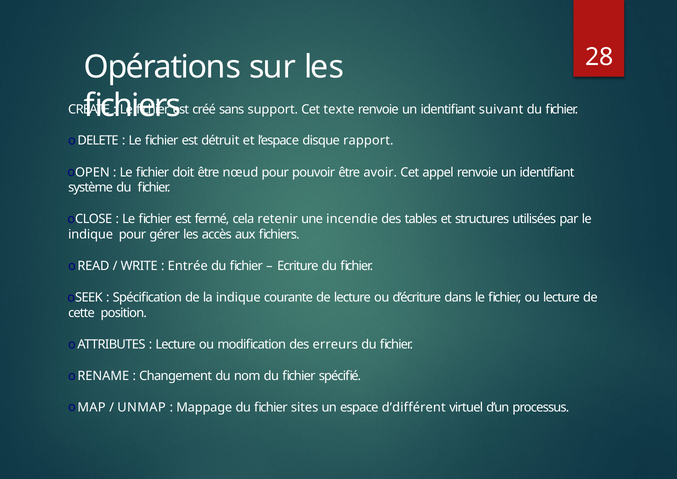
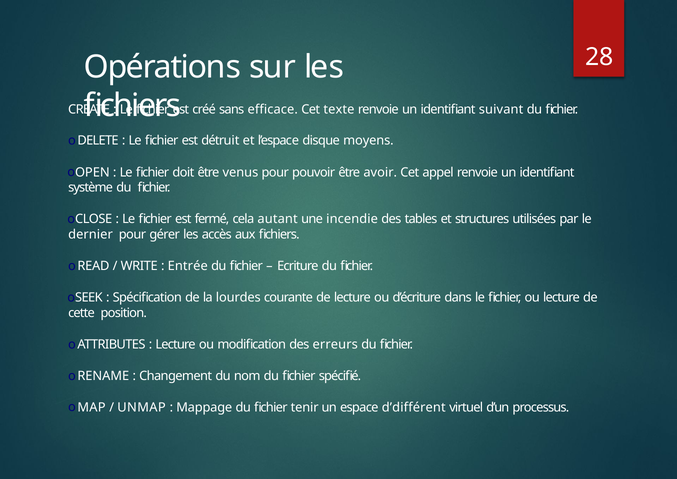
support: support -> efficace (273, 109)
rapport: rapport -> moyens (368, 141)
nœud: nœud -> venus (240, 172)
retenir: retenir -> autant (278, 219)
indique: indique -> dernier (91, 234)
la indique: indique -> lourdes (238, 297)
sites: sites -> tenir (305, 407)
